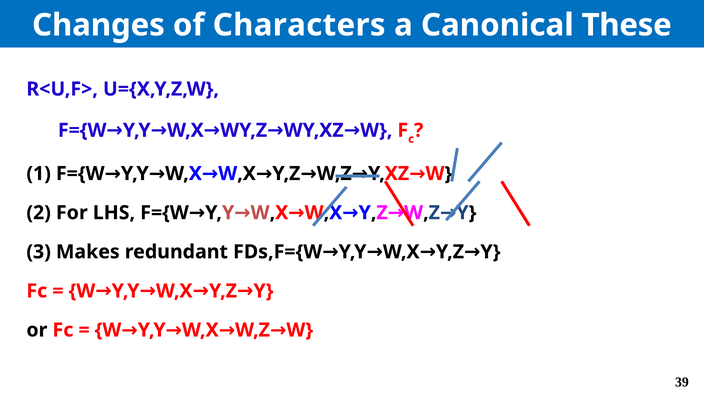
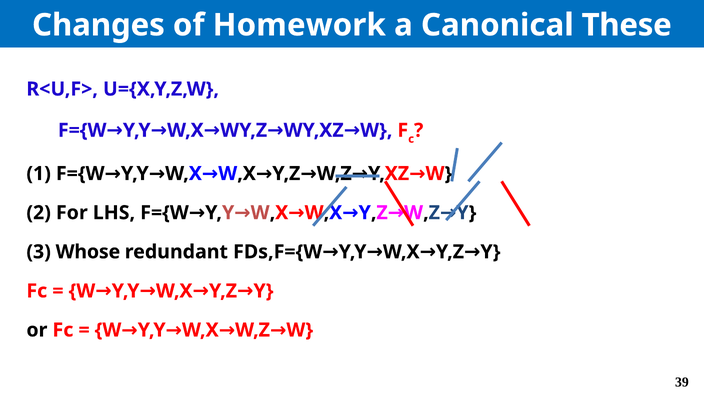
Characters: Characters -> Homework (299, 25)
Makes: Makes -> Whose (88, 252)
